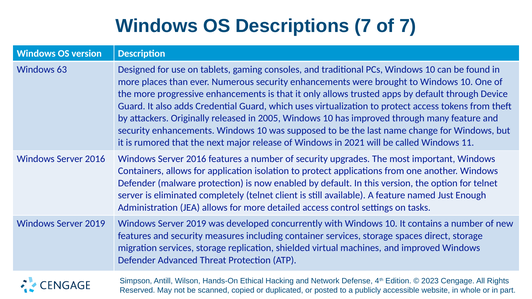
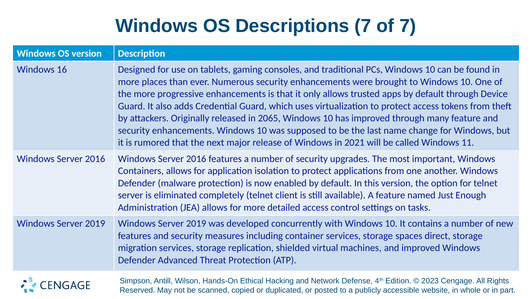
63: 63 -> 16 (62, 70)
2005: 2005 -> 2065 (269, 118)
